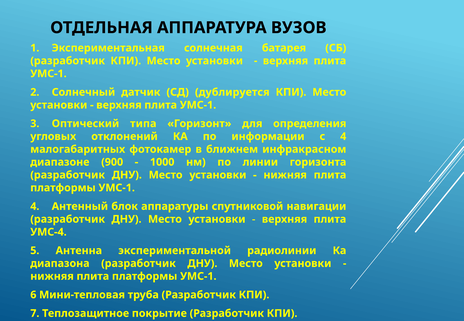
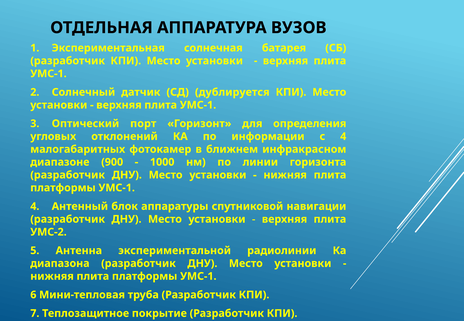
типа: типа -> порт (143, 124)
УМС-4: УМС-4 -> УМС-2 (49, 232)
